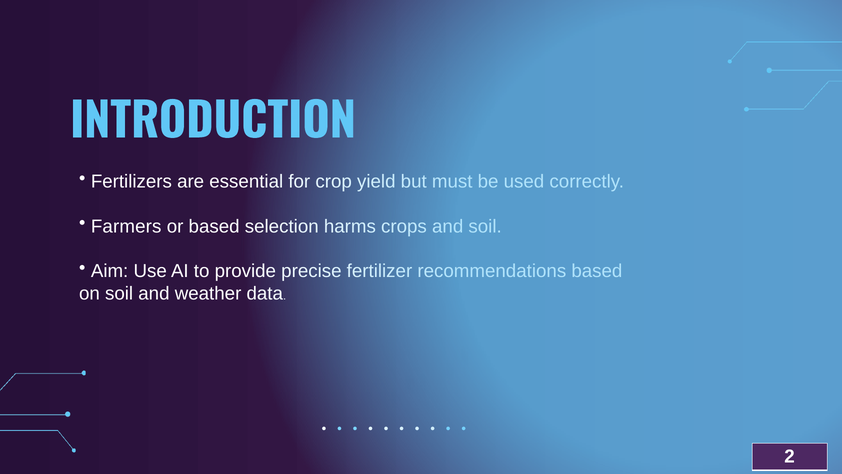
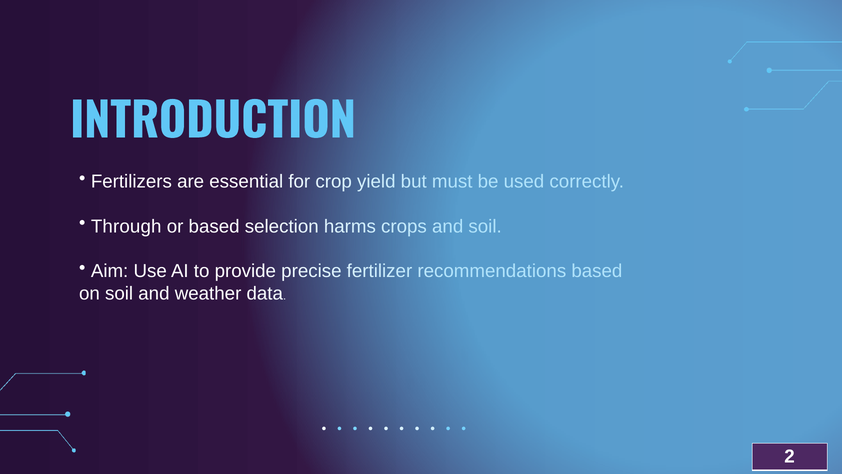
Farmers: Farmers -> Through (126, 226)
